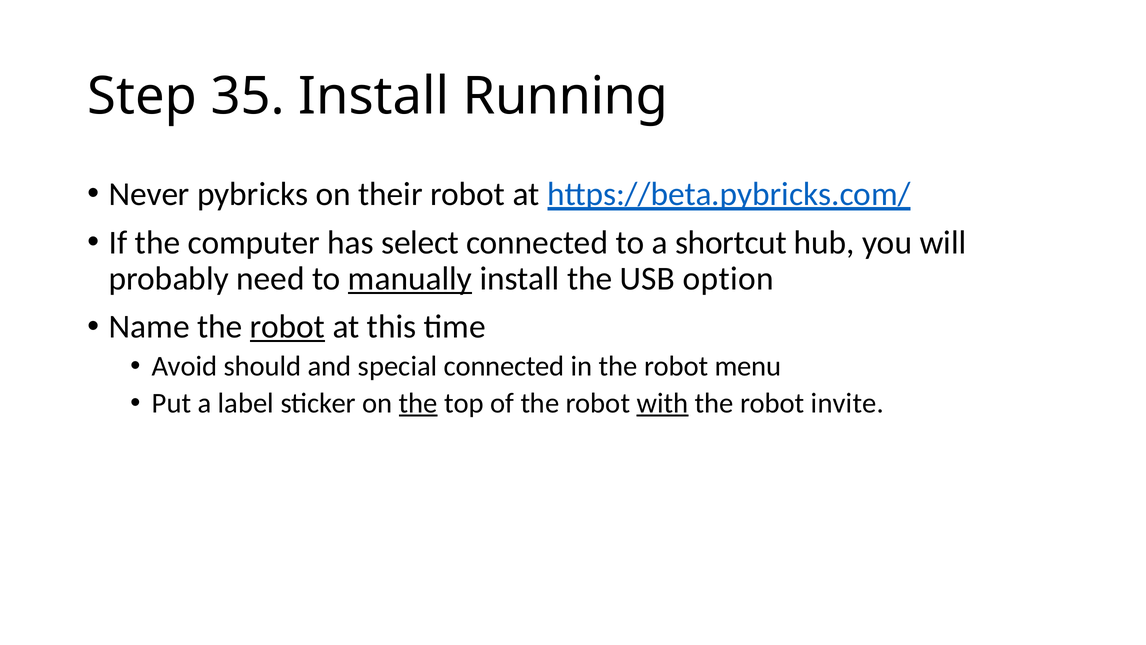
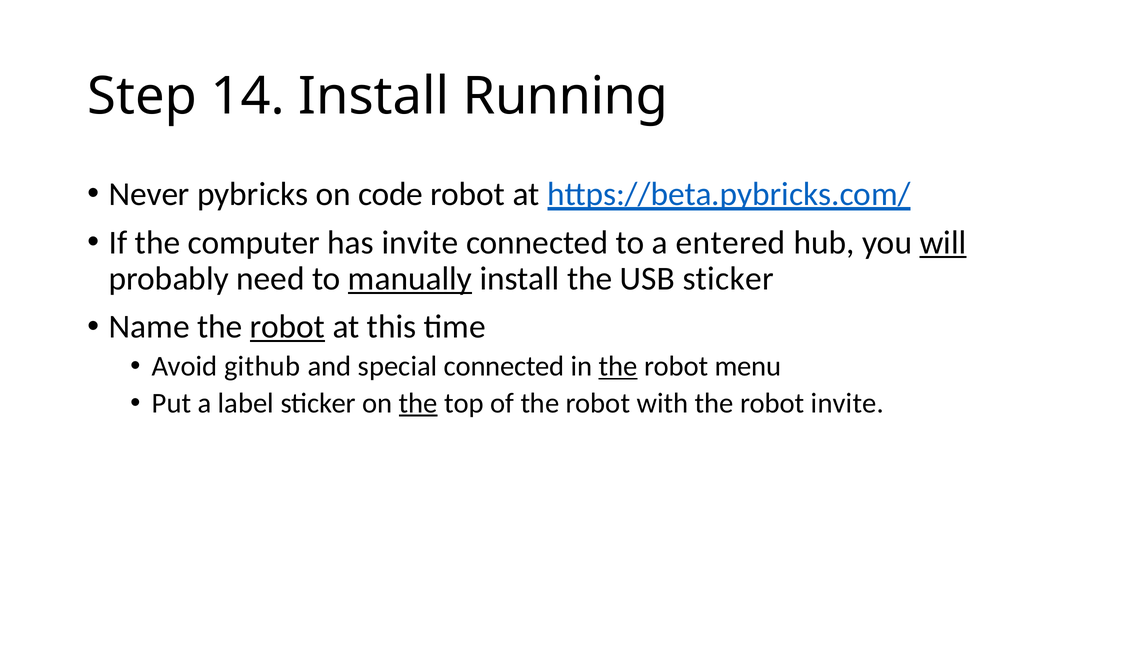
35: 35 -> 14 (248, 96)
their: their -> code (391, 194)
has select: select -> invite (420, 242)
shortcut: shortcut -> entered (731, 242)
will underline: none -> present (943, 242)
USB option: option -> sticker (728, 279)
should: should -> github (262, 366)
the underline: none -> present (618, 366)
with underline: present -> none (662, 403)
